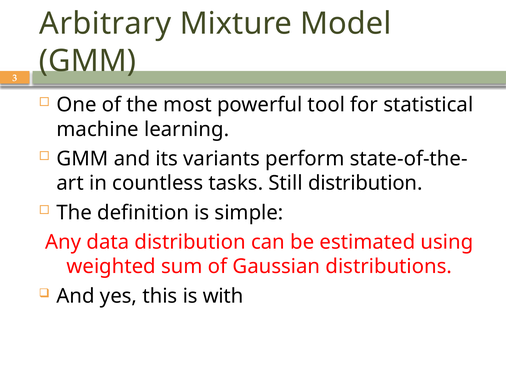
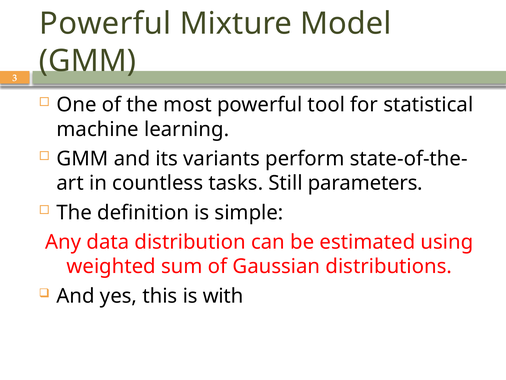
Arbitrary: Arbitrary -> Powerful (105, 24)
Still distribution: distribution -> parameters (365, 183)
